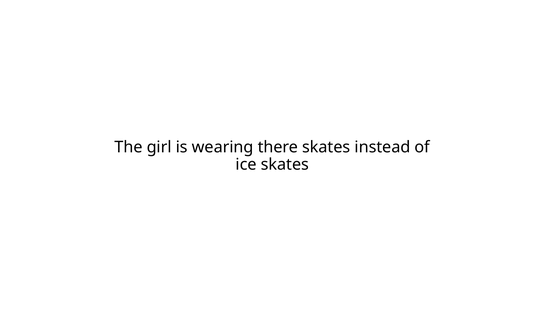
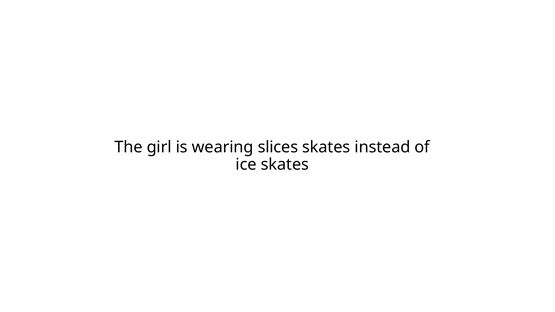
there: there -> slices (278, 147)
